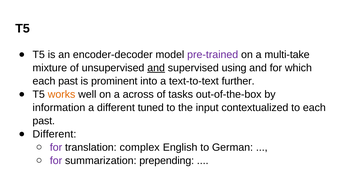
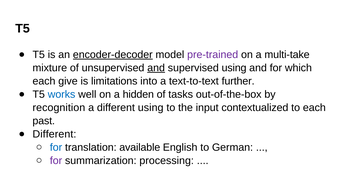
encoder-decoder underline: none -> present (113, 55)
past: past -> give (68, 81)
prominent: prominent -> limitations (114, 81)
works colour: orange -> blue (62, 95)
across: across -> hidden (138, 95)
information: information -> recognition (59, 108)
different tuned: tuned -> using (151, 108)
for colour: purple -> blue (56, 148)
complex: complex -> available (140, 148)
prepending: prepending -> processing (167, 161)
